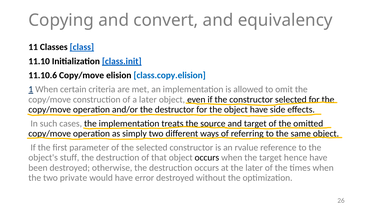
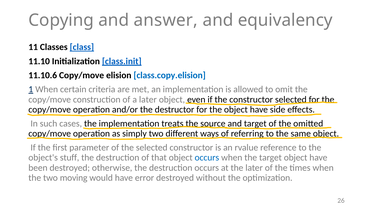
convert: convert -> answer (166, 20)
occurs colour: black -> blue (207, 158)
target hence: hence -> object (296, 158)
private: private -> moving (74, 178)
